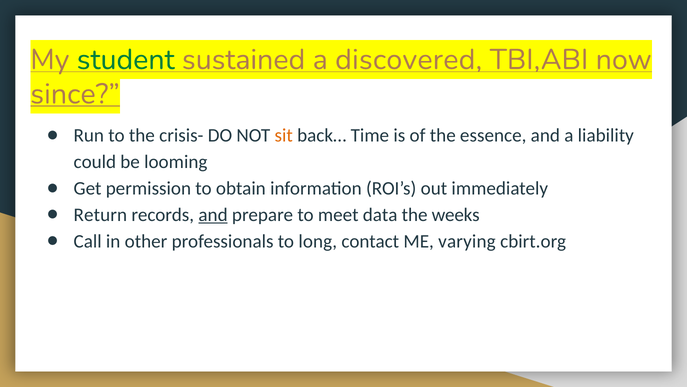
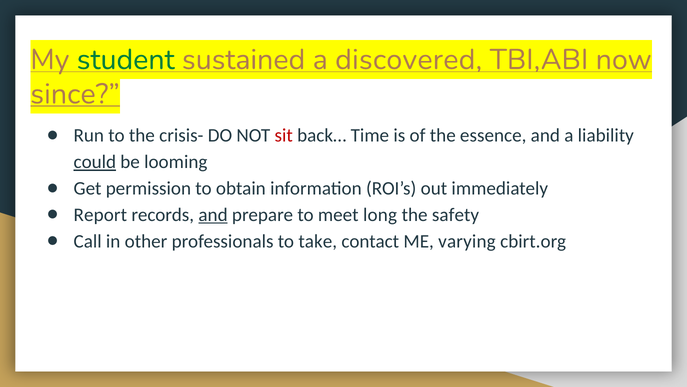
sit colour: orange -> red (284, 135)
could underline: none -> present (95, 162)
Return: Return -> Report (100, 215)
data: data -> long (380, 215)
weeks: weeks -> safety (456, 215)
long: long -> take (318, 241)
